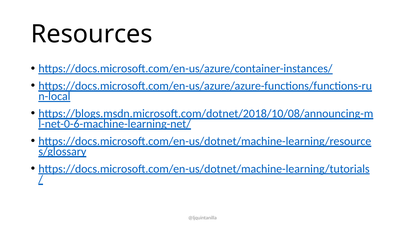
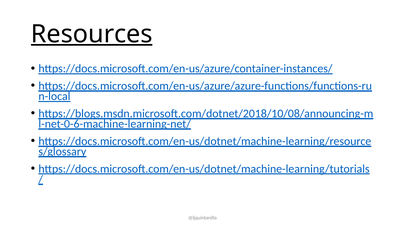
Resources underline: none -> present (92, 34)
